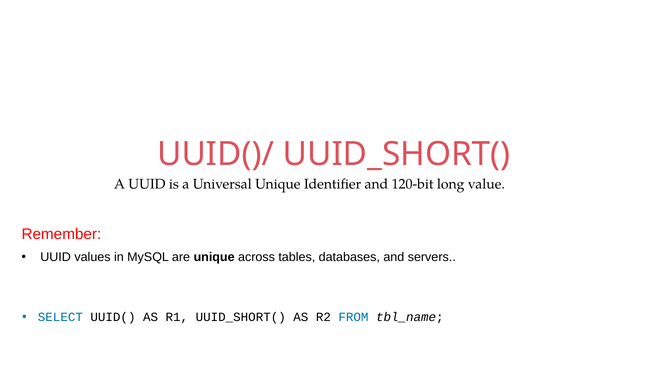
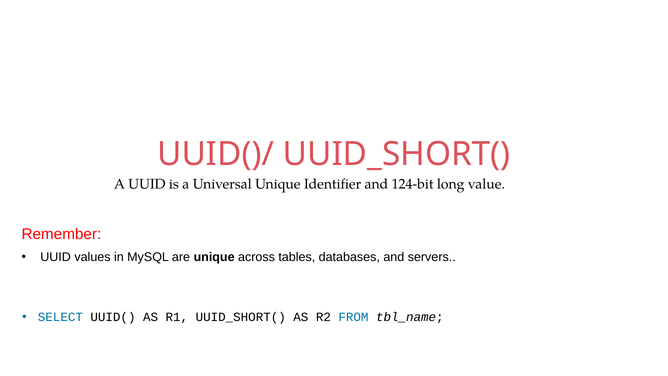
120-bit: 120-bit -> 124-bit (413, 184)
